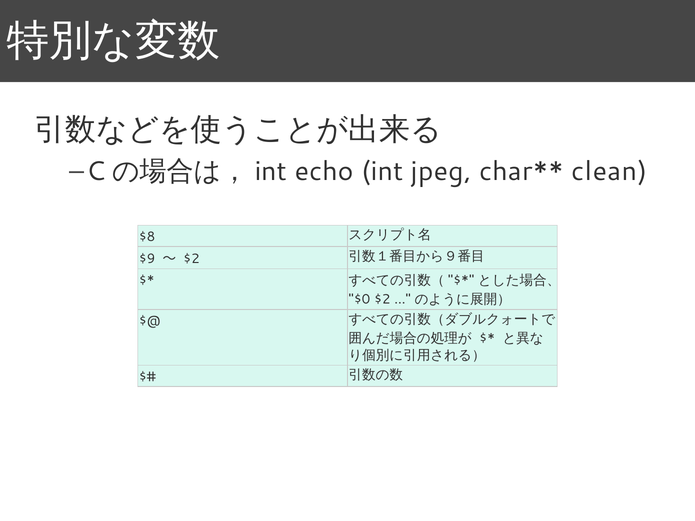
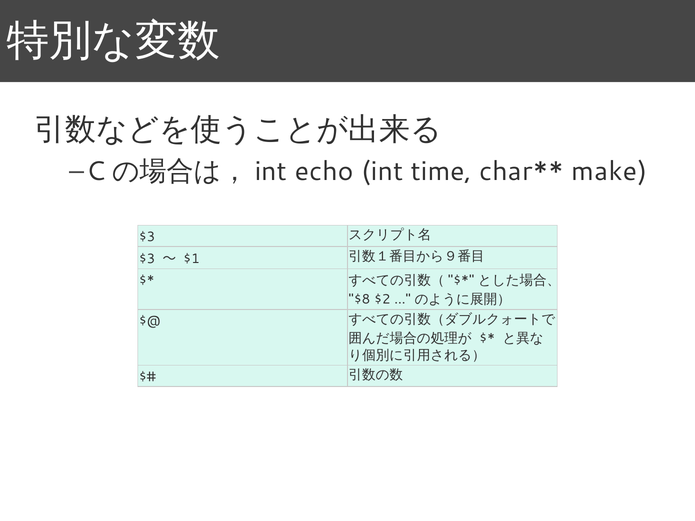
jpeg: jpeg -> time (441, 171)
clean: clean -> make (609, 171)
$8: $8 -> $3 (147, 237)
$9: $9 -> $3 (147, 259)
$2: $2 -> $1 (191, 259)
$0: $0 -> $8 (359, 300)
